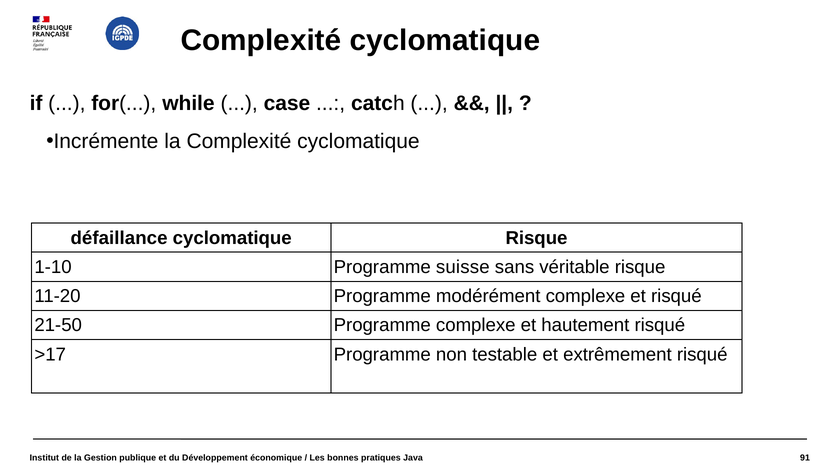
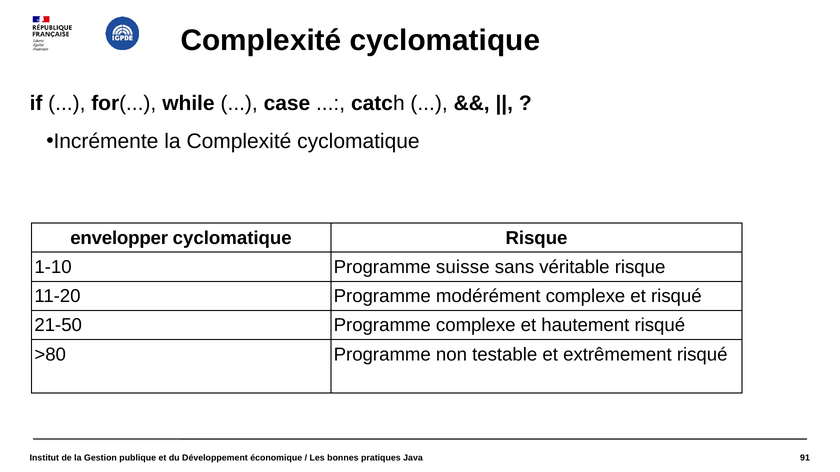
défaillance: défaillance -> envelopper (119, 238)
>17: >17 -> >80 (50, 355)
